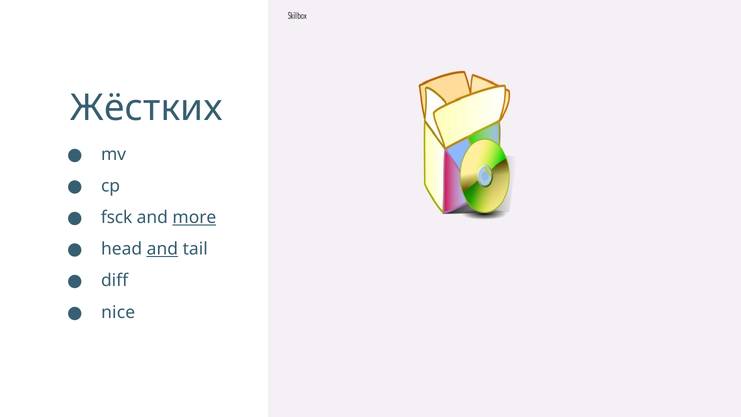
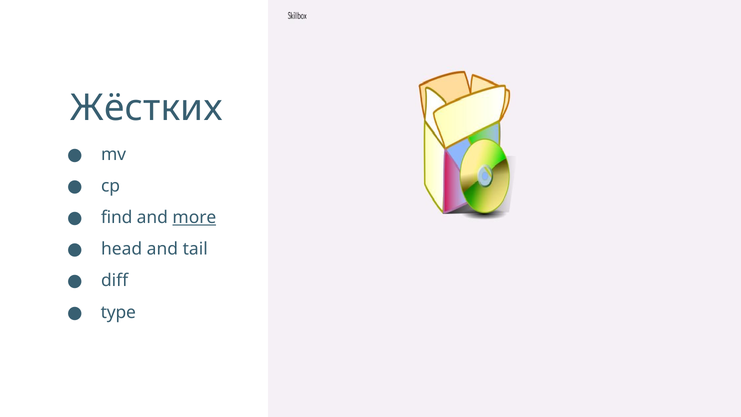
fsck: fsck -> find (117, 218)
and underline: present -> none (162, 249)
nice: nice -> type (118, 313)
